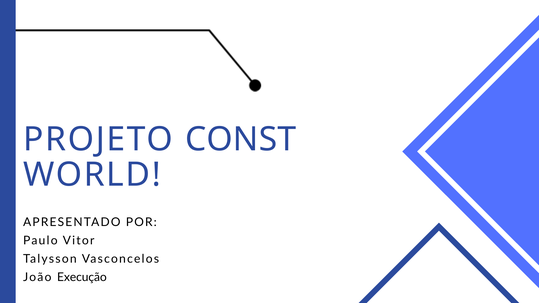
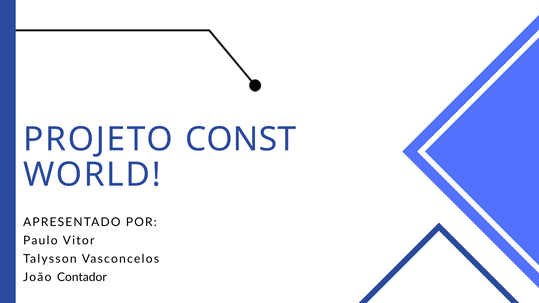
Execução: Execução -> Contador (82, 277)
